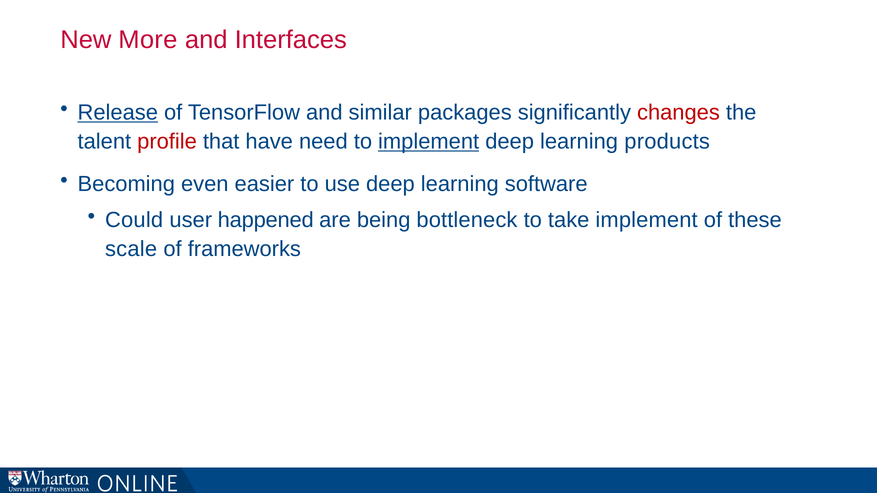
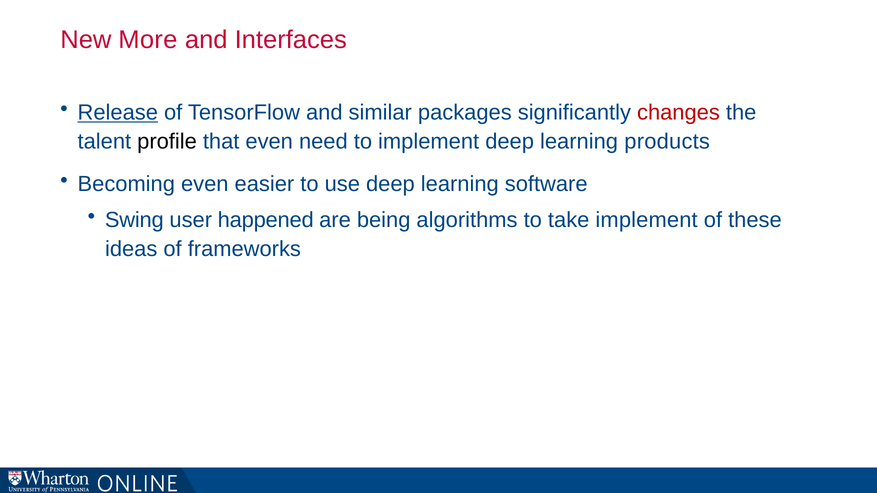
profile colour: red -> black (167, 142)
that have: have -> even (269, 142)
implement underline: present -> none (429, 142)
Could: Could -> Swing (134, 220)
bottleneck: bottleneck -> algorithms (467, 220)
scale: scale -> ideas (131, 249)
